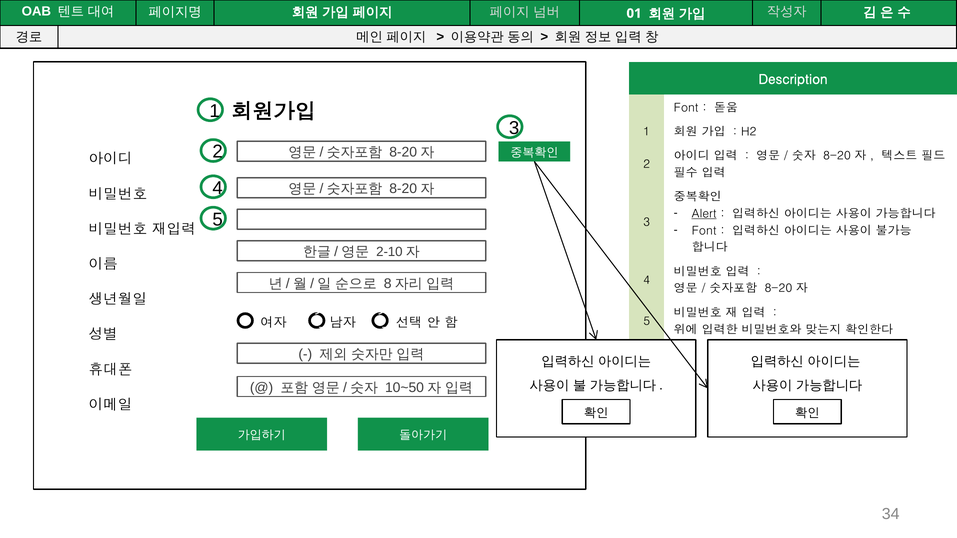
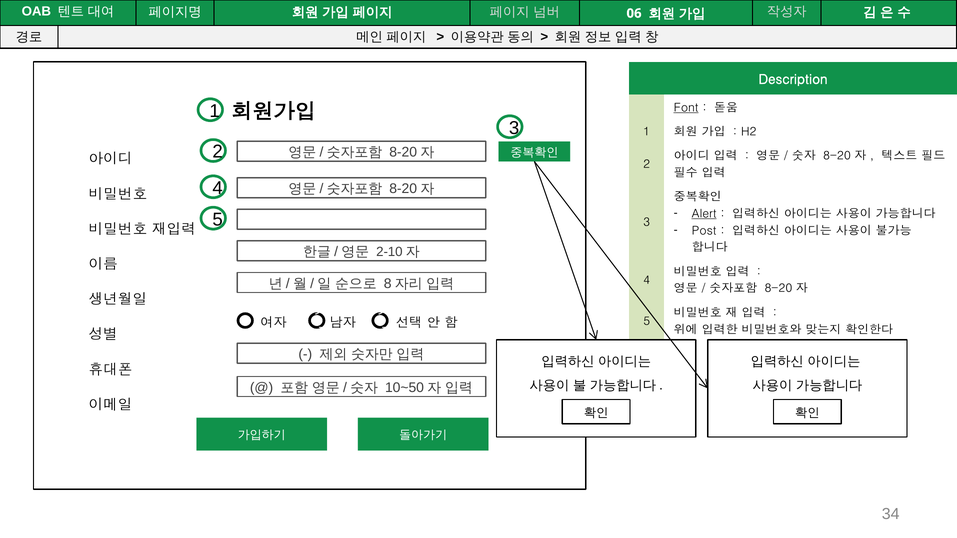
01: 01 -> 06 (634, 13)
Font underline: none -> present (686, 108)
Font: Font -> Post (704, 231)
